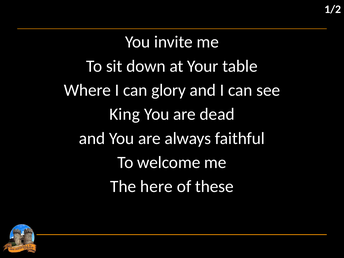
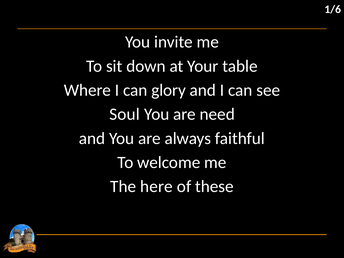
1/2: 1/2 -> 1/6 (333, 9)
King: King -> Soul (125, 114)
dead: dead -> need (217, 114)
